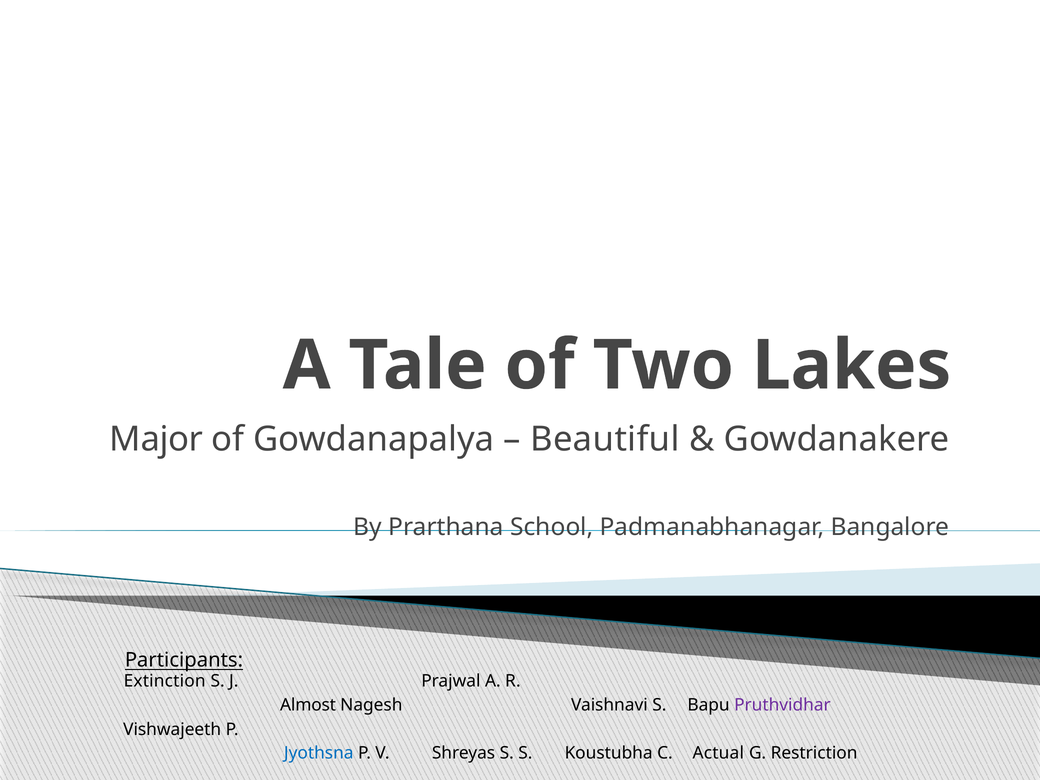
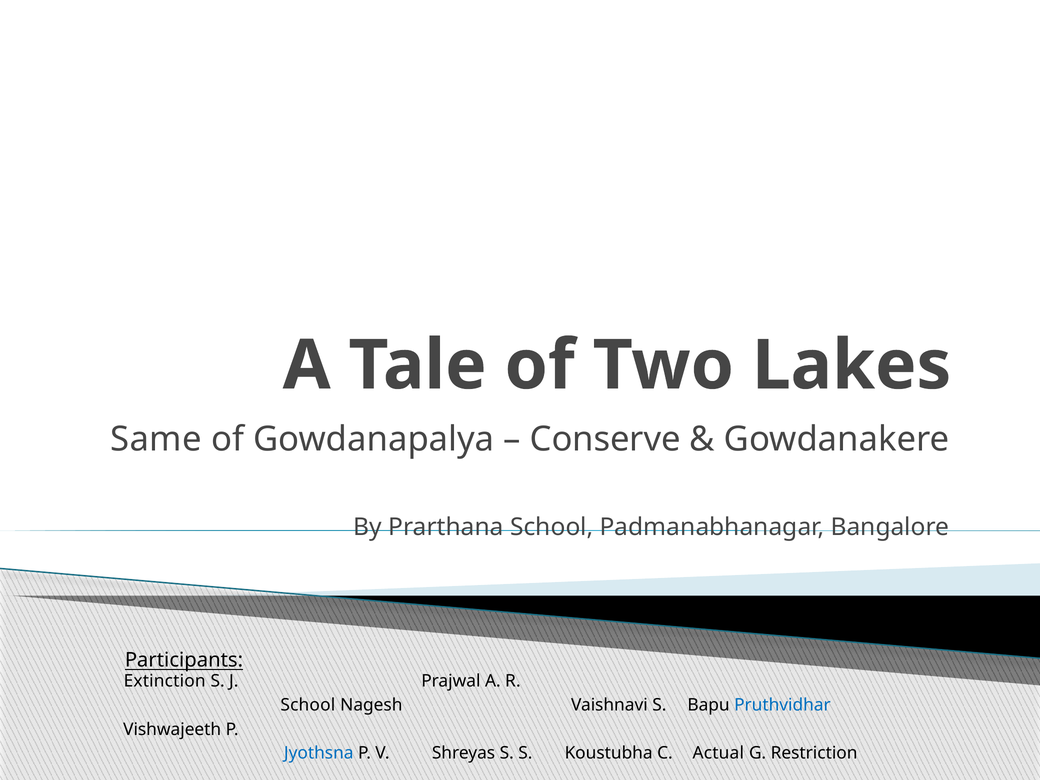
Major: Major -> Same (156, 439)
Beautiful: Beautiful -> Conserve (605, 439)
Almost: Almost -> School (308, 705)
Pruthvidhar colour: purple -> blue (782, 705)
